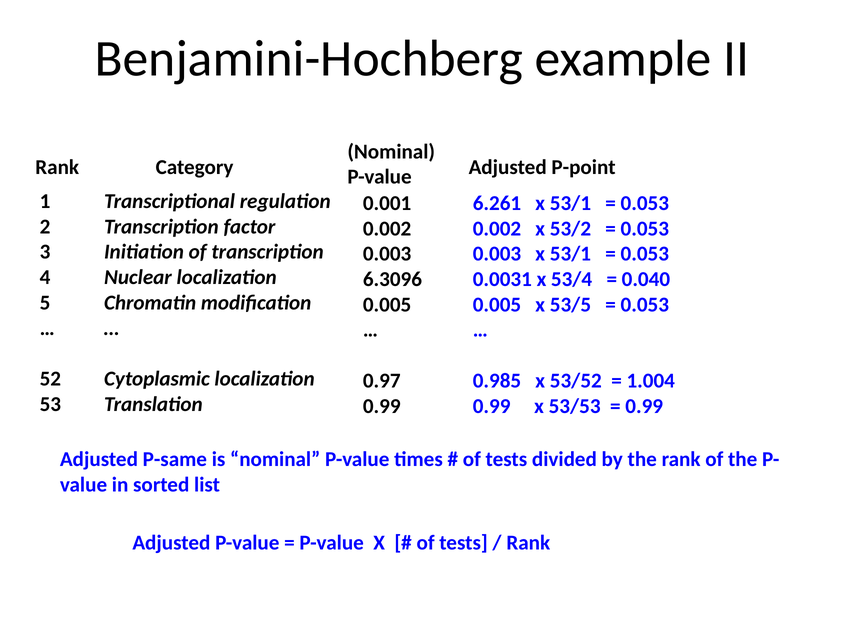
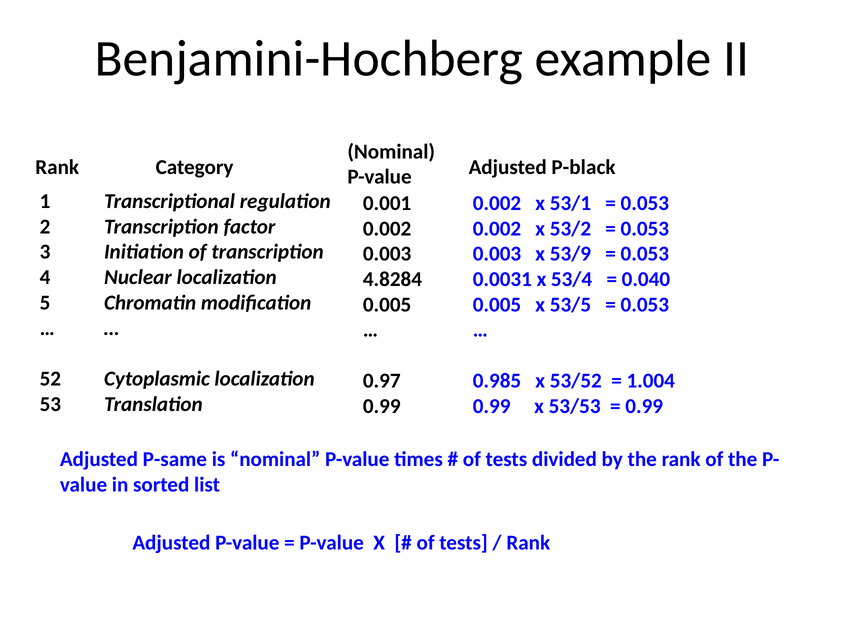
P-point: P-point -> P-black (583, 167)
6.261: 6.261 -> 0.002 (497, 203)
0.003 x 53/1: 53/1 -> 53/9 (570, 254)
6.3096: 6.3096 -> 4.8284 (392, 279)
